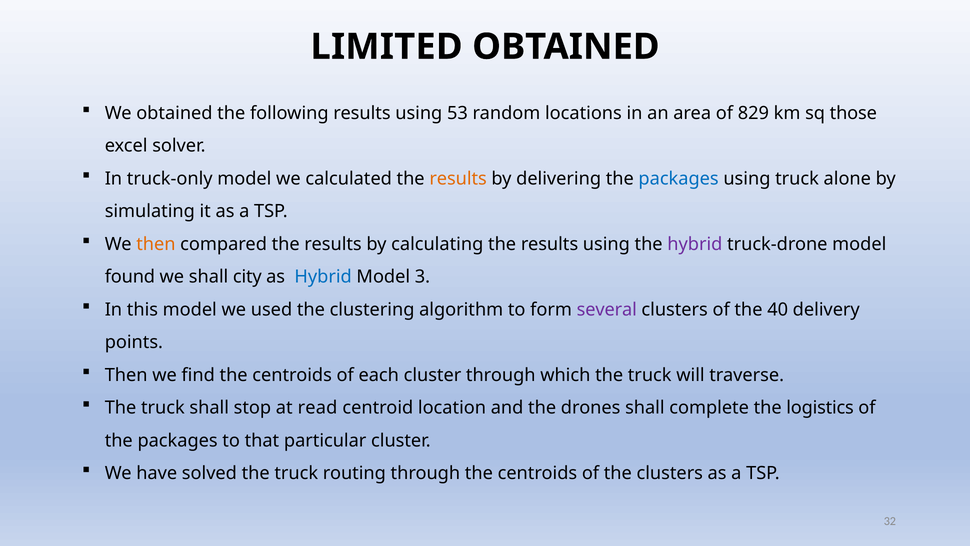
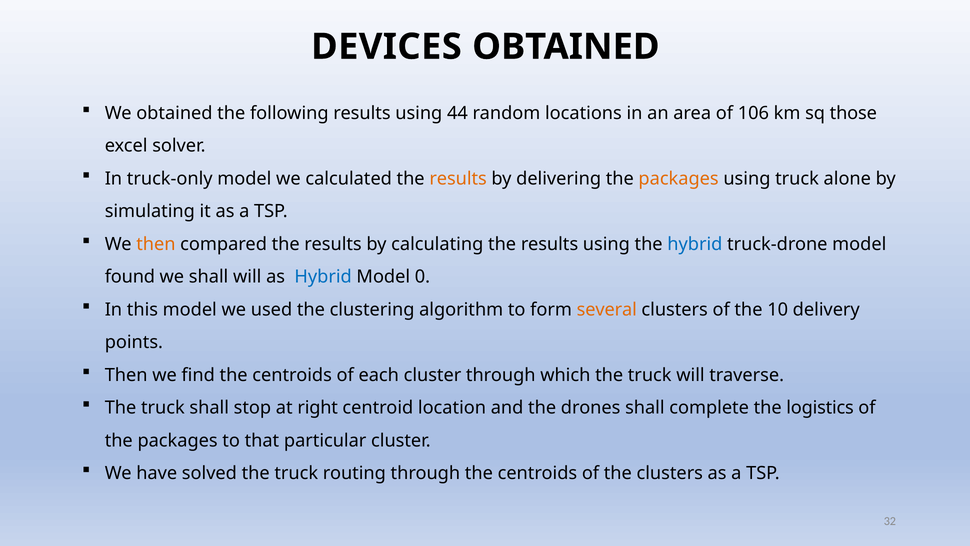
LIMITED: LIMITED -> DEVICES (386, 47)
53: 53 -> 44 (457, 113)
829: 829 -> 106 (753, 113)
packages colour: blue -> orange (679, 178)
hybrid colour: purple -> blue (695, 244)
shall city: city -> will (247, 277)
3: 3 -> 0 (422, 277)
several colour: purple -> orange (607, 309)
40: 40 -> 10 (778, 309)
read: read -> right (318, 408)
